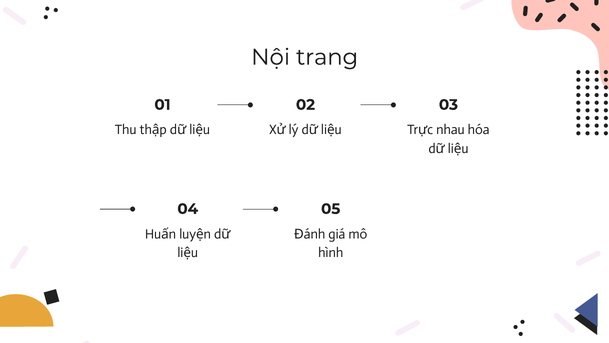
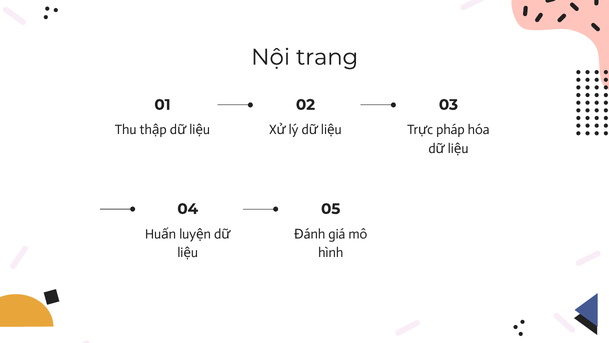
nhau: nhau -> pháp (450, 130)
